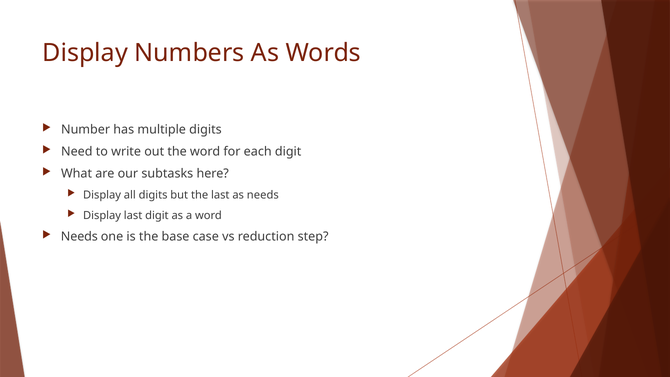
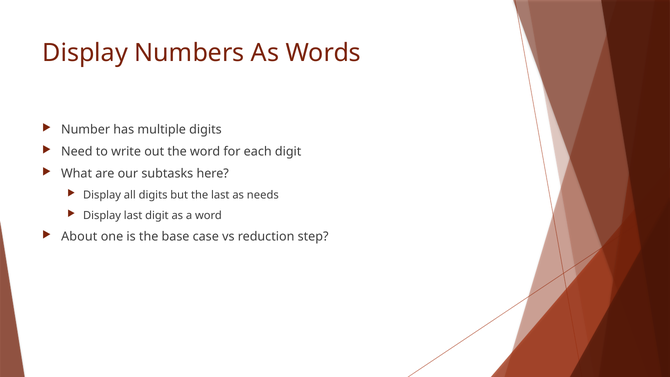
Needs: Needs -> About (79, 237)
